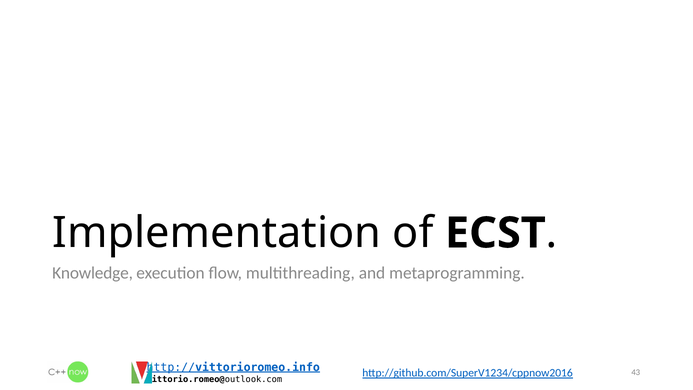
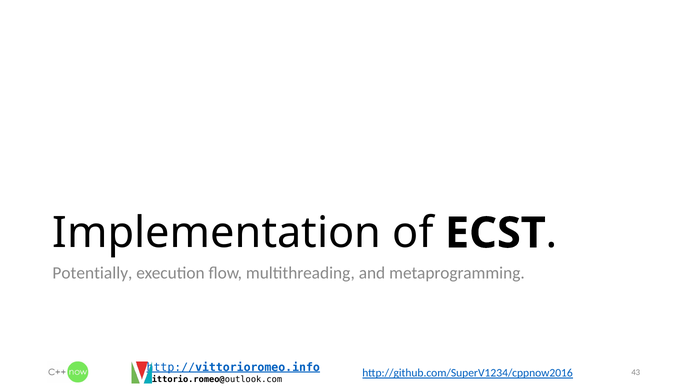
Knowledge: Knowledge -> Potentially (92, 273)
